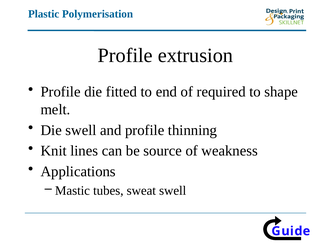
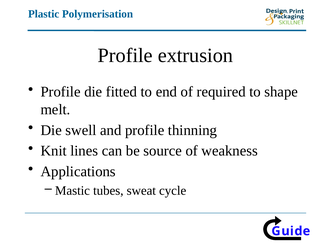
sweat swell: swell -> cycle (173, 190)
